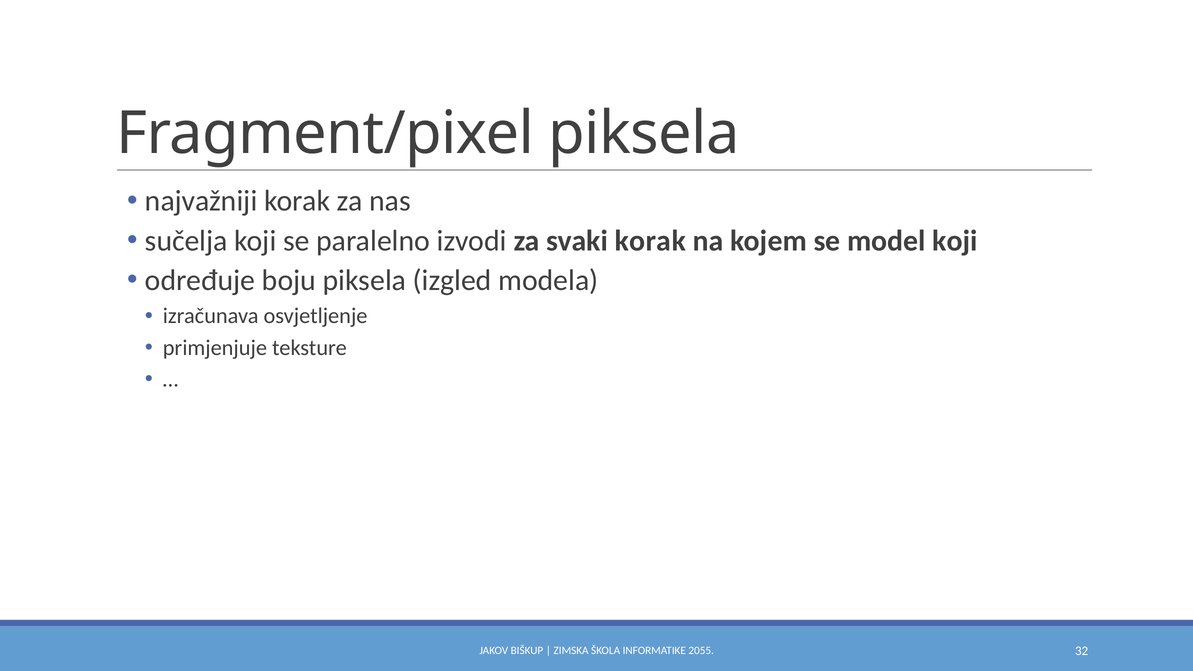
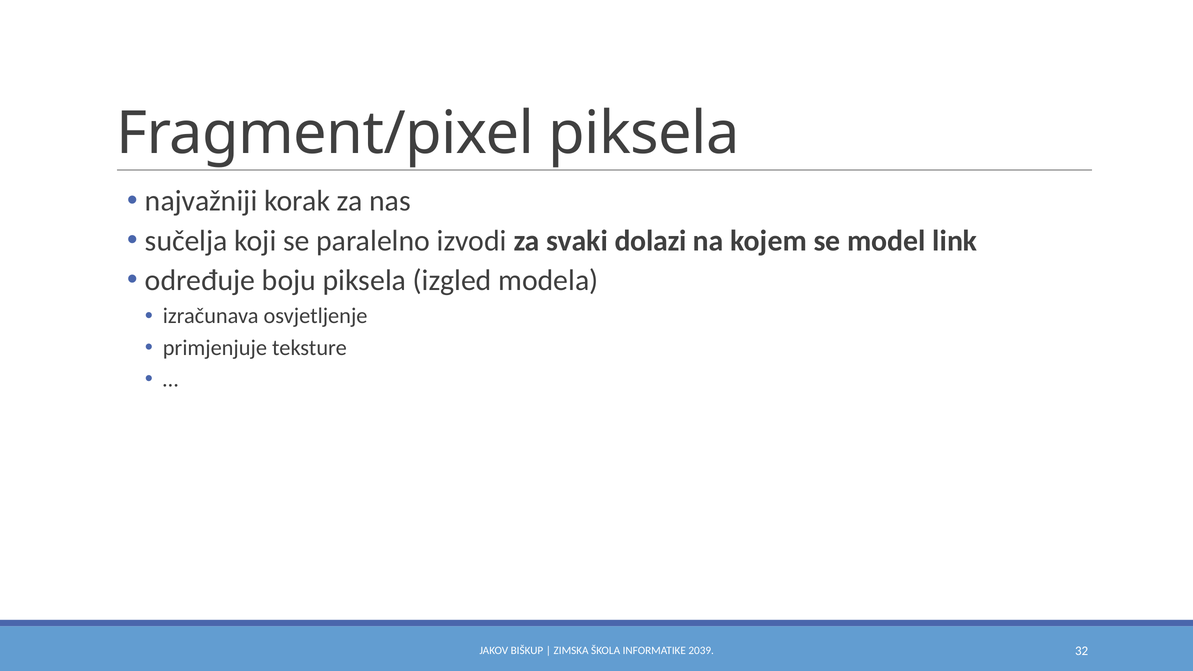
svaki korak: korak -> dolazi (651, 241)
model koji: koji -> link (955, 241)
2055: 2055 -> 2039 (701, 651)
